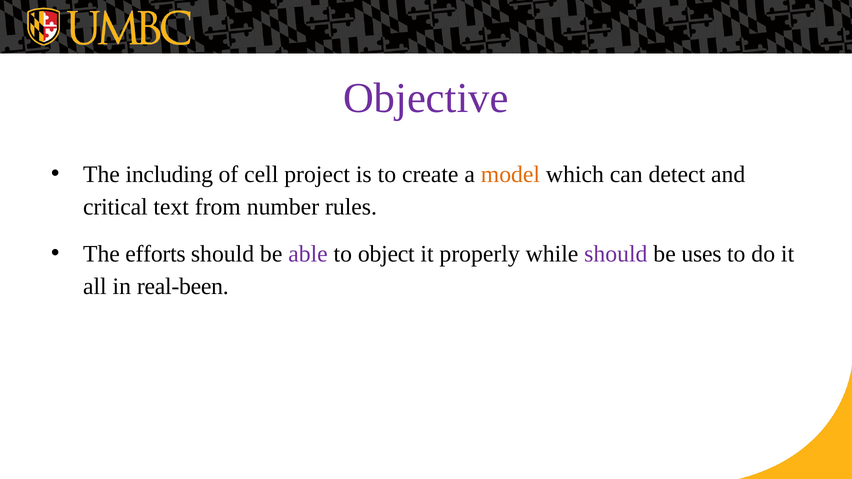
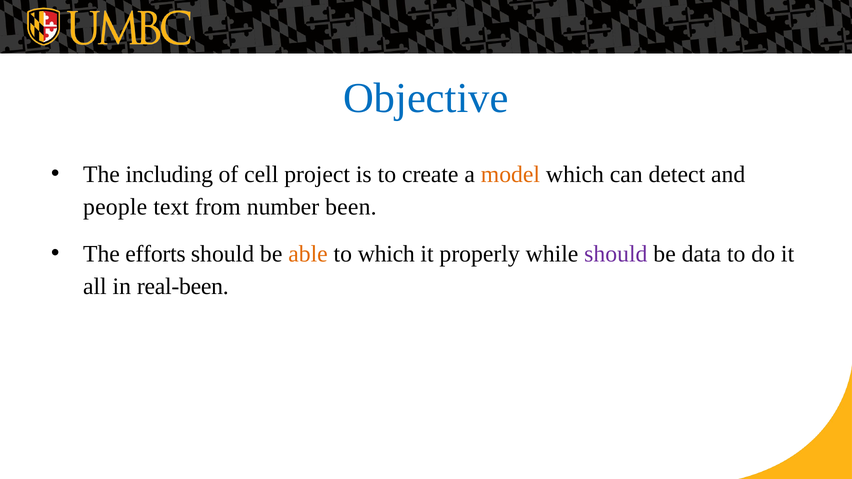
Objective colour: purple -> blue (426, 98)
critical: critical -> people (115, 207)
rules: rules -> been (351, 207)
able colour: purple -> orange (308, 254)
to object: object -> which (386, 254)
uses: uses -> data (701, 254)
